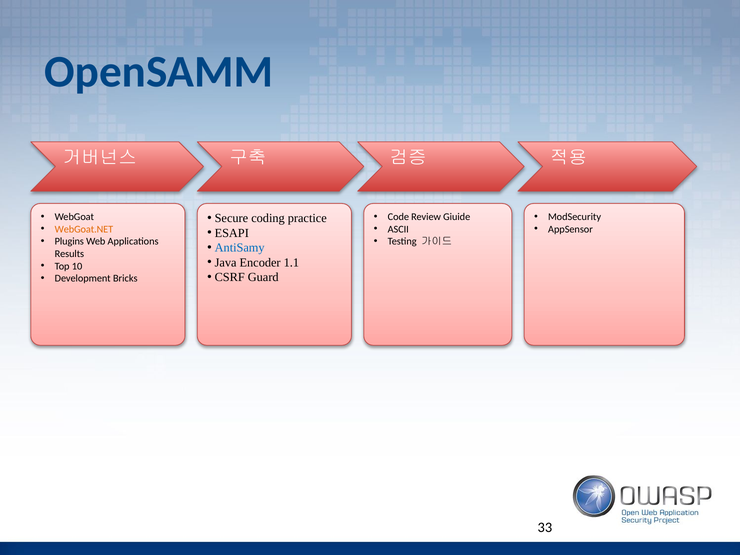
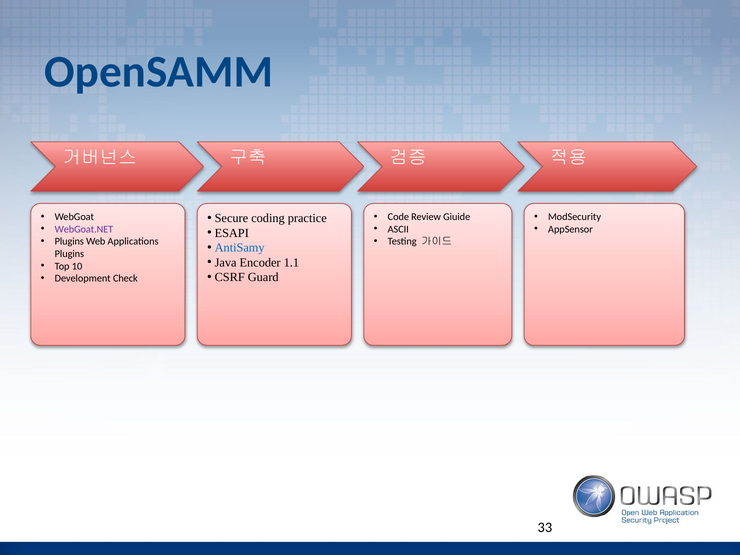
WebGoat.NET colour: orange -> purple (84, 229)
Results: Results -> Plugins (69, 254)
Bricks: Bricks -> Check (125, 279)
